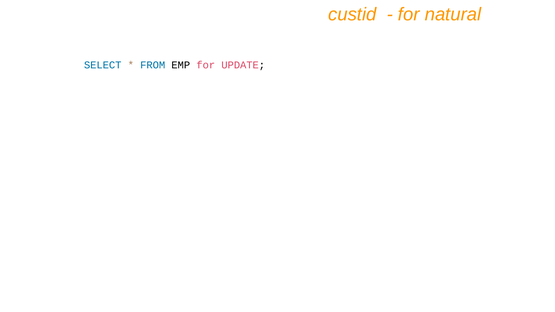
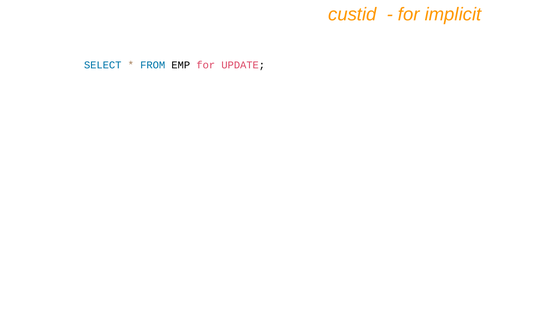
natural: natural -> implicit (453, 14)
